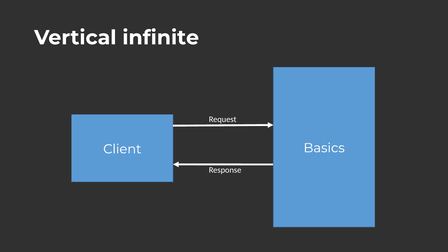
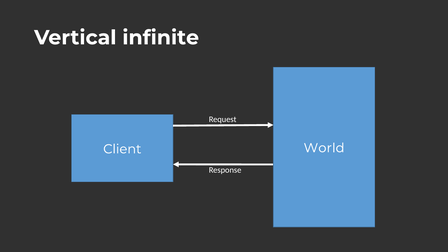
Basics: Basics -> World (324, 148)
